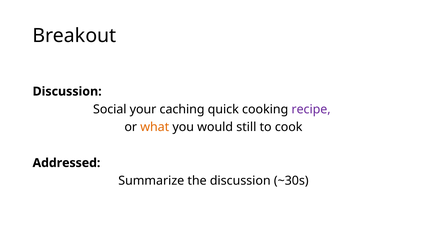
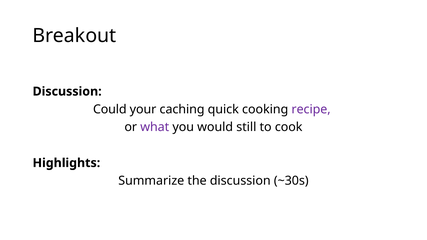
Social: Social -> Could (110, 109)
what colour: orange -> purple (155, 127)
Addressed: Addressed -> Highlights (66, 163)
